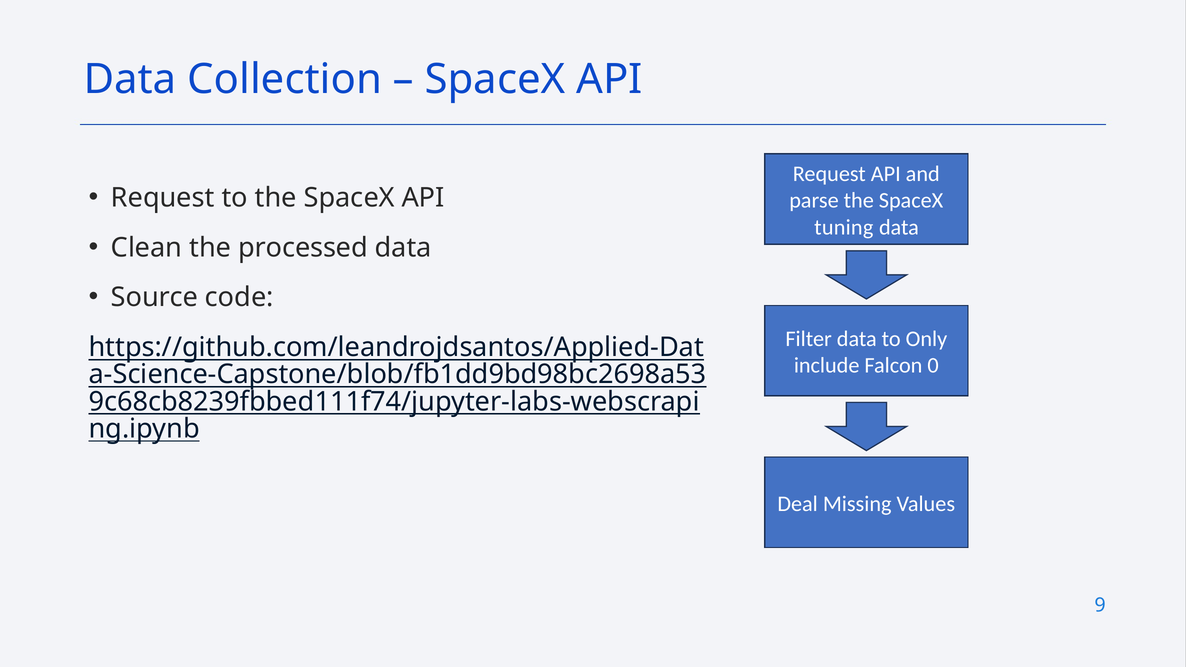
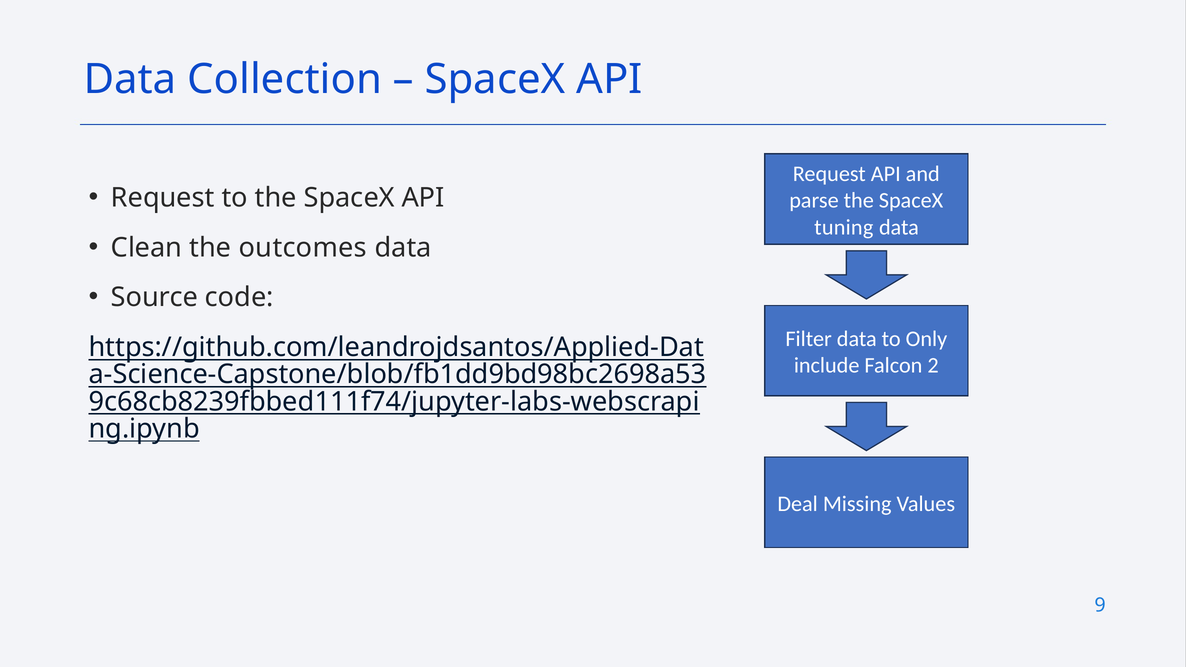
processed: processed -> outcomes (303, 248)
0: 0 -> 2 (933, 366)
